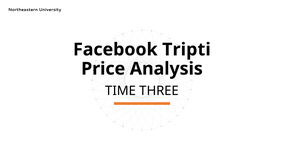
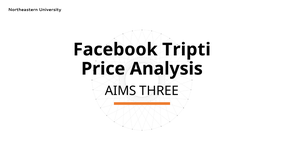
TIME: TIME -> AIMS (121, 91)
